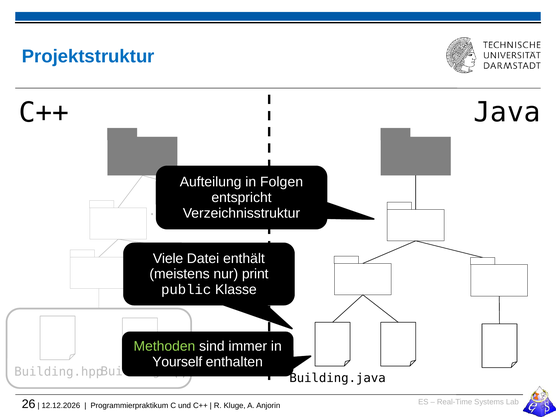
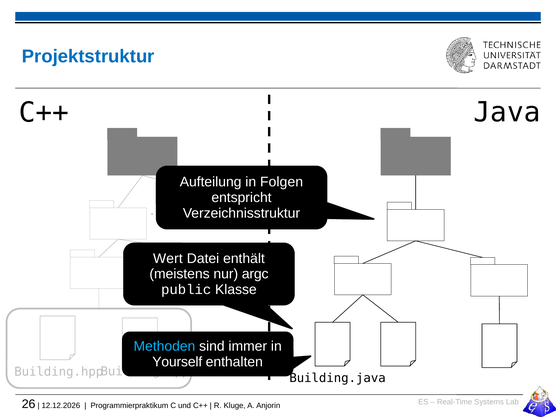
Viele: Viele -> Wert (168, 259)
print: print -> argc (255, 274)
Methoden colour: light green -> light blue (164, 346)
